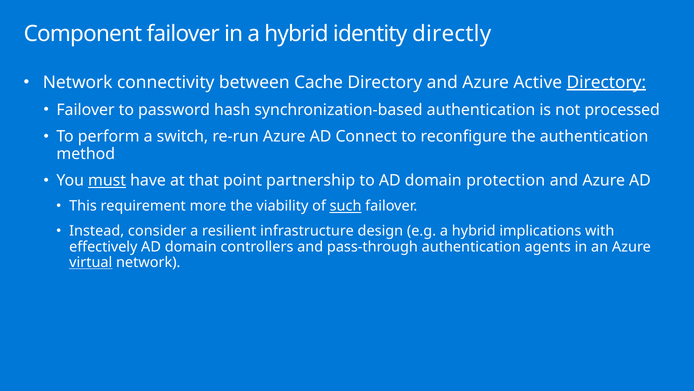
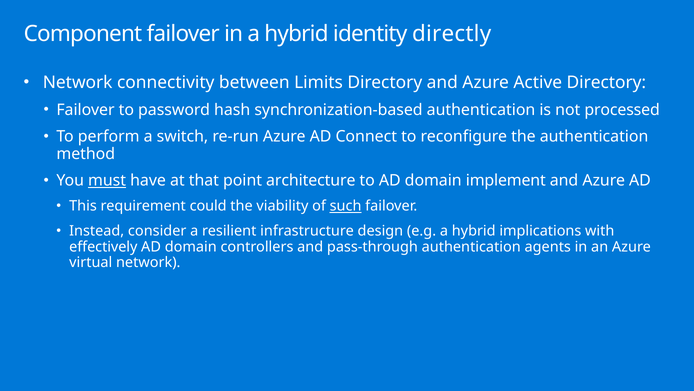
Cache: Cache -> Limits (319, 82)
Directory underline: present -> none (606, 82)
partnership: partnership -> architecture (311, 180)
protection: protection -> implement (506, 180)
more: more -> could (208, 206)
virtual underline: present -> none (91, 262)
